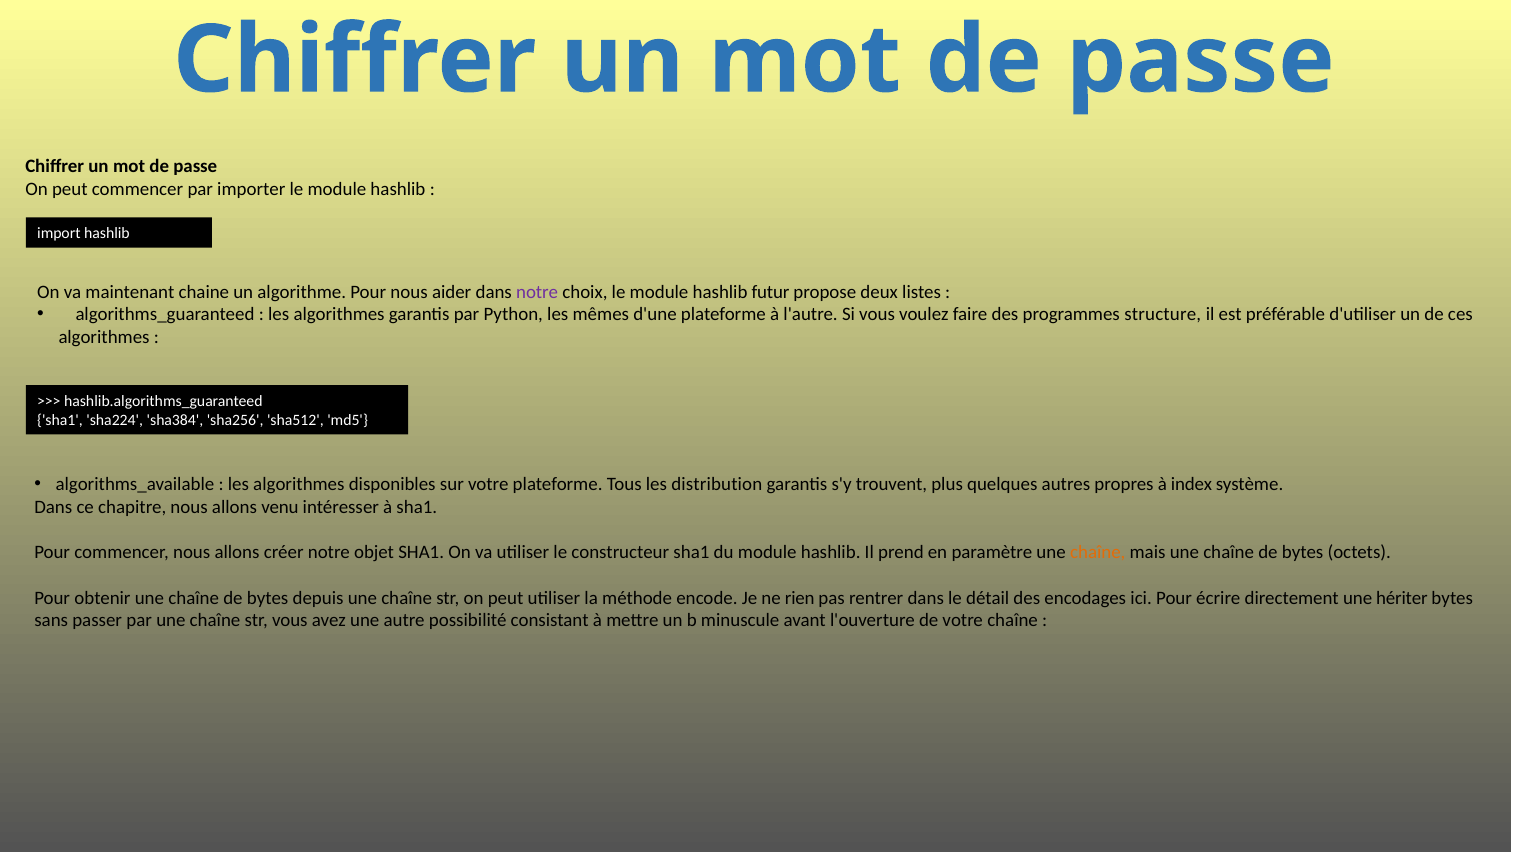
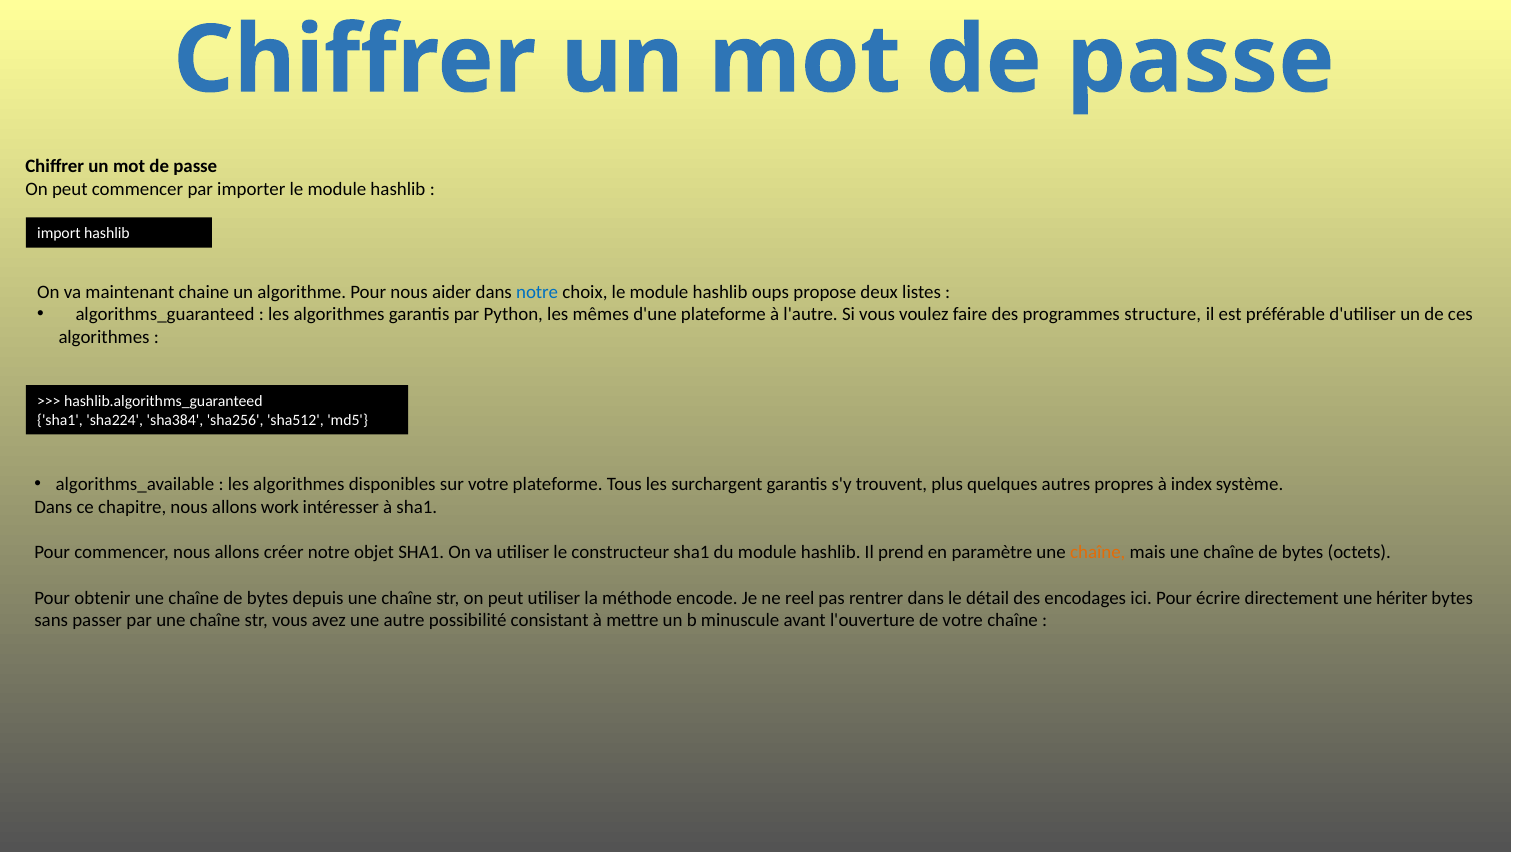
notre colour: purple -> blue (537, 292)
futur: futur -> oups (770, 292)
distribution: distribution -> surchargent (717, 485)
venu: venu -> work (280, 507)
rien: rien -> reel (800, 598)
